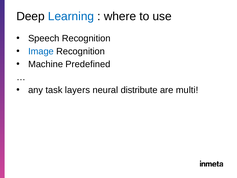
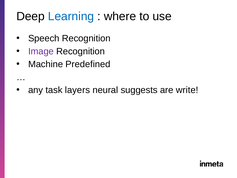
Image colour: blue -> purple (41, 51)
distribute: distribute -> suggests (139, 90)
multi: multi -> write (187, 90)
